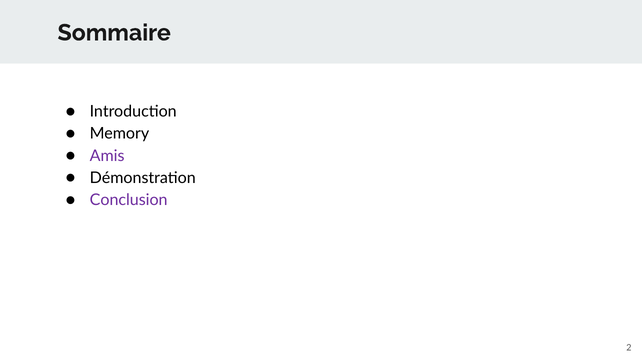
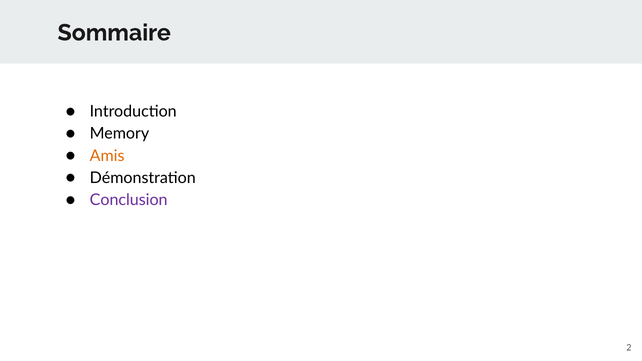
Amis colour: purple -> orange (107, 156)
